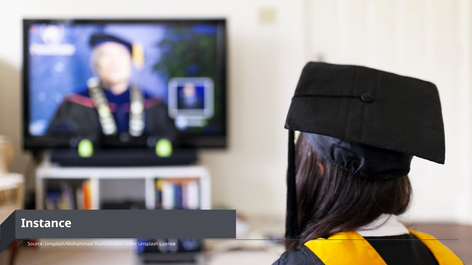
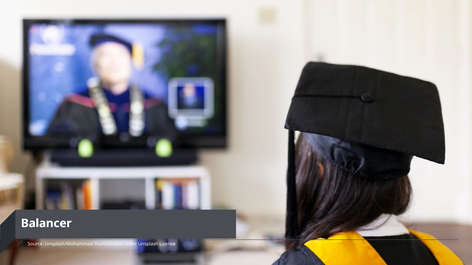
Instance: Instance -> Balancer (46, 224)
